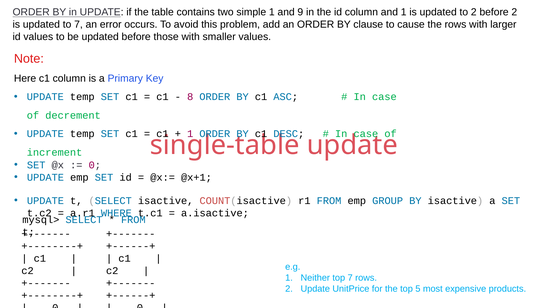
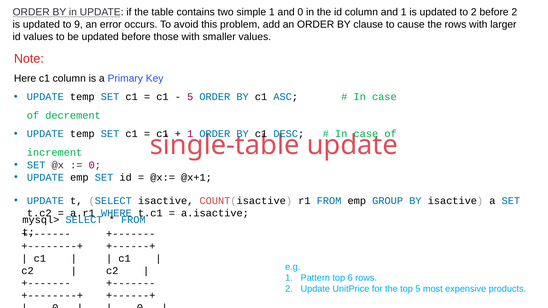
and 9: 9 -> 0 (300, 12)
to 7: 7 -> 9 (78, 25)
8: 8 -> 5 (190, 97)
Neither: Neither -> Pattern (315, 278)
top 7: 7 -> 6 (350, 278)
